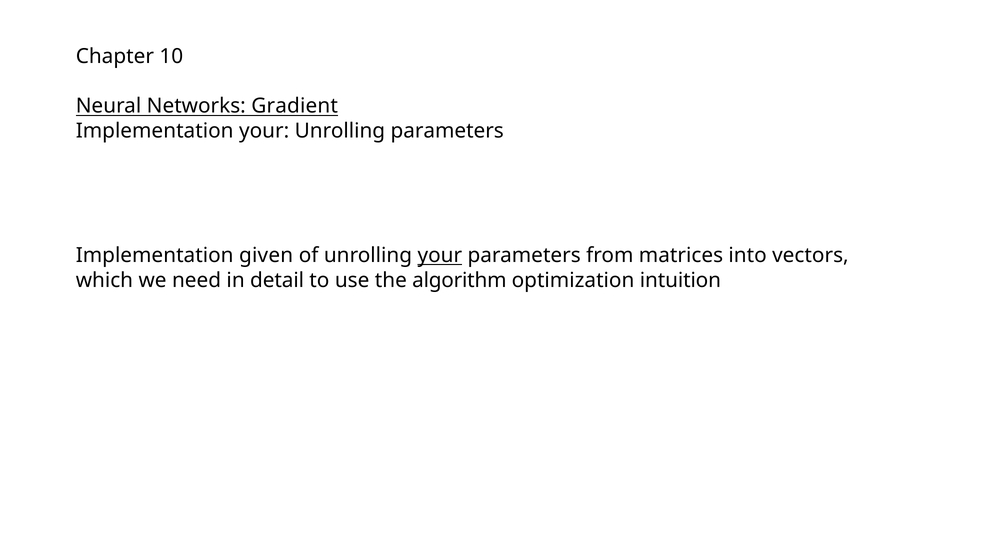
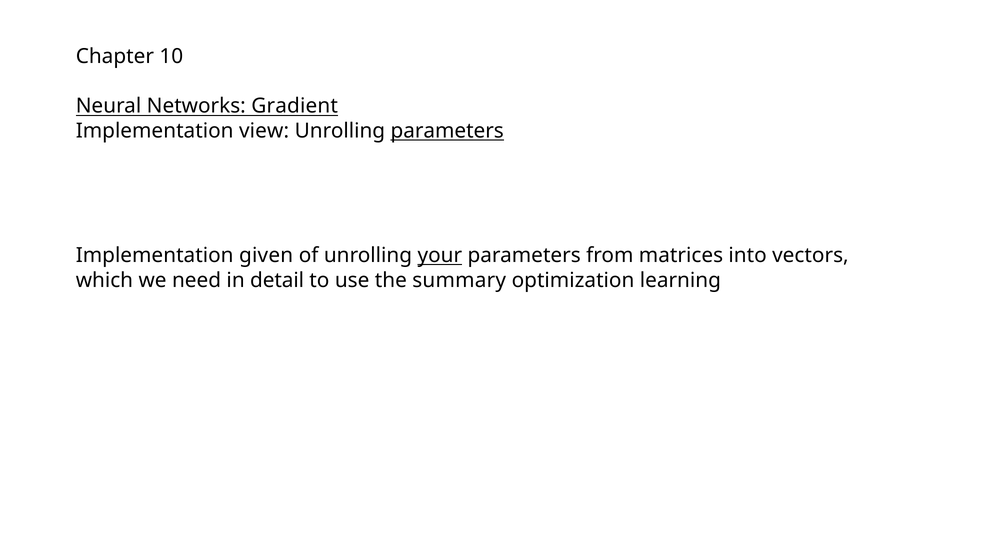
Implementation your: your -> view (264, 131)
parameters underline: none -> present (447, 131)
algorithm: algorithm -> summary (459, 280)
intuition: intuition -> learning (680, 280)
